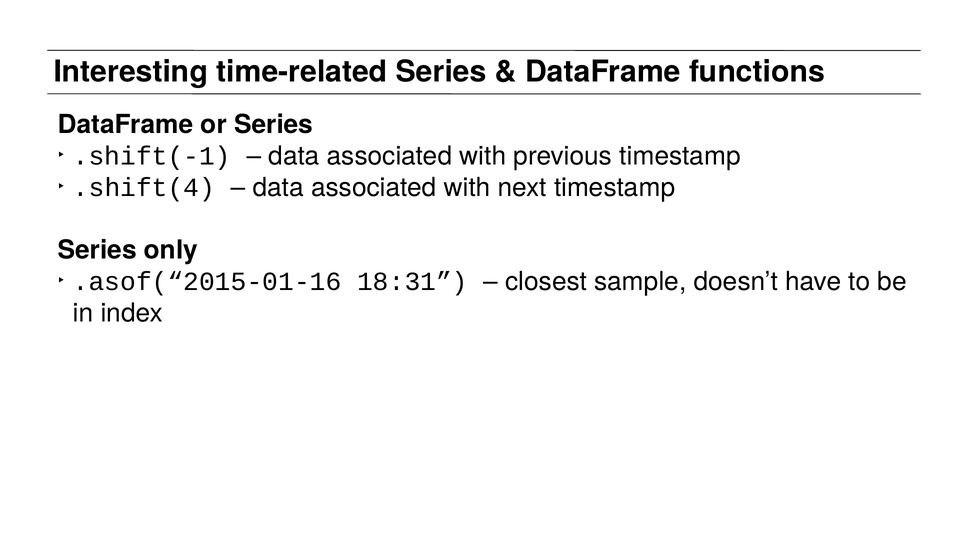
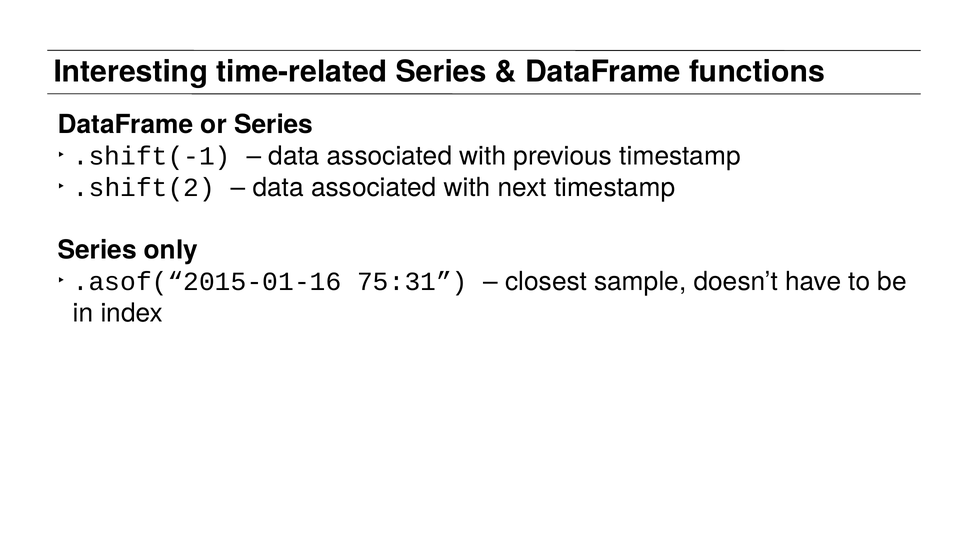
.shift(4: .shift(4 -> .shift(2 (144, 188)
18:31: 18:31 -> 75:31 (412, 282)
